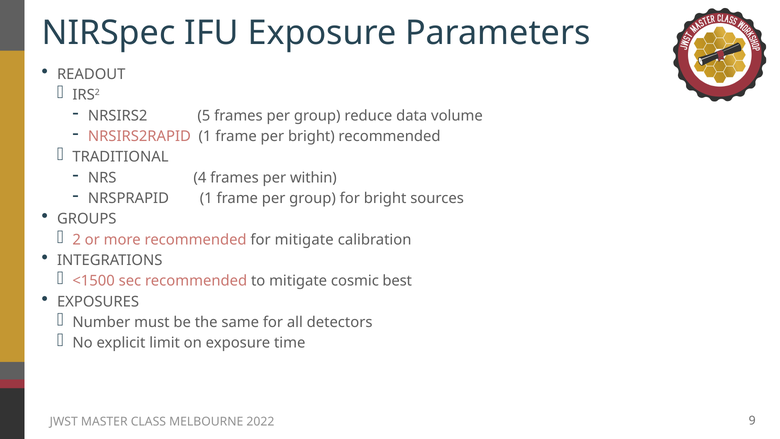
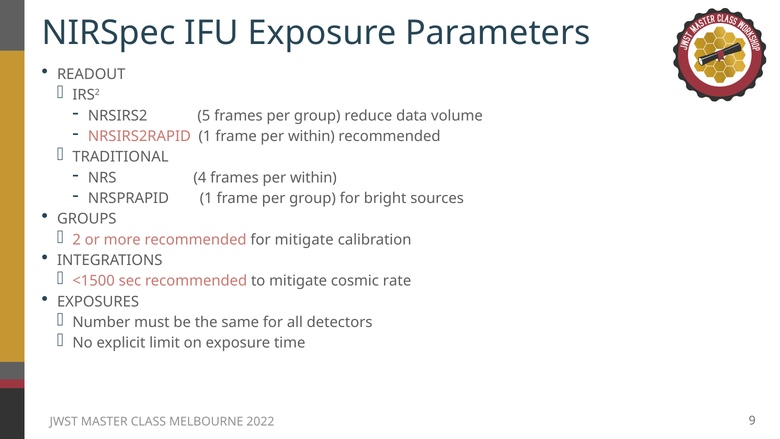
frame per bright: bright -> within (311, 136)
best: best -> rate (397, 281)
